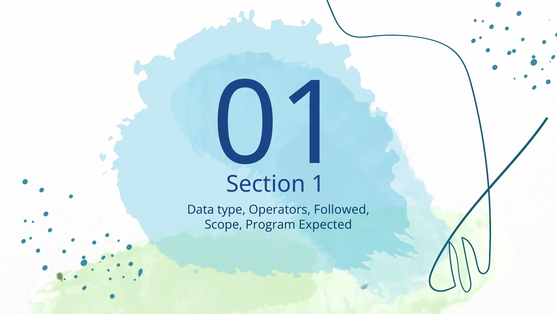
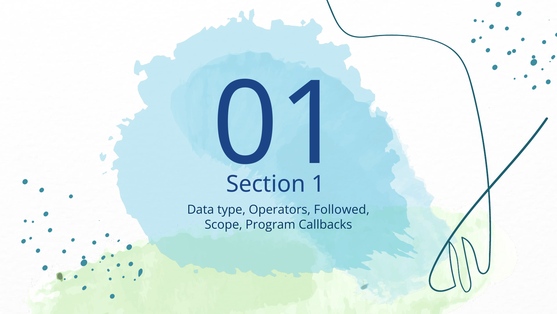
Expected: Expected -> Callbacks (325, 224)
